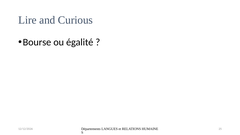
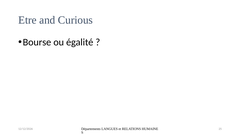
Lire: Lire -> Etre (27, 20)
